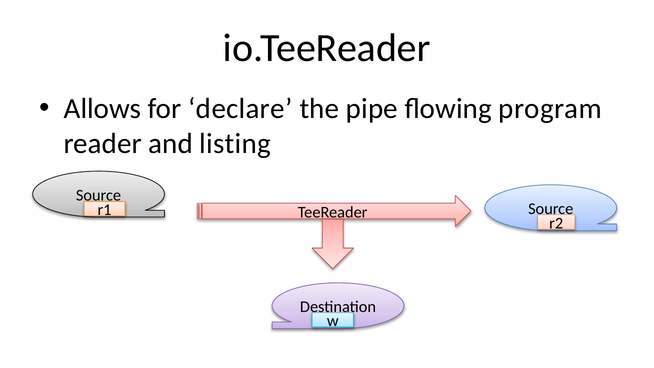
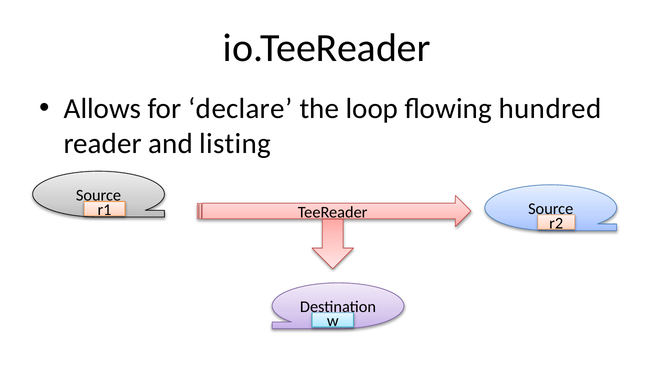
pipe: pipe -> loop (372, 109)
program: program -> hundred (550, 109)
